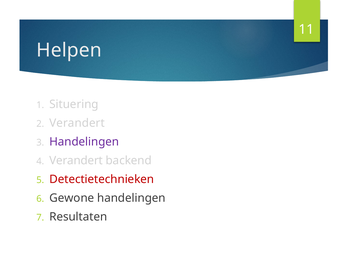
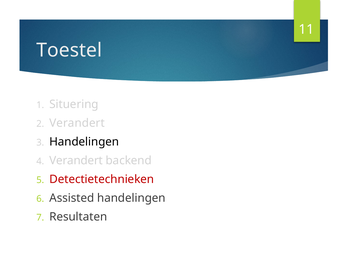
Helpen: Helpen -> Toestel (69, 50)
Handelingen colour: purple -> black (84, 141)
Gewone: Gewone -> Assisted (72, 197)
